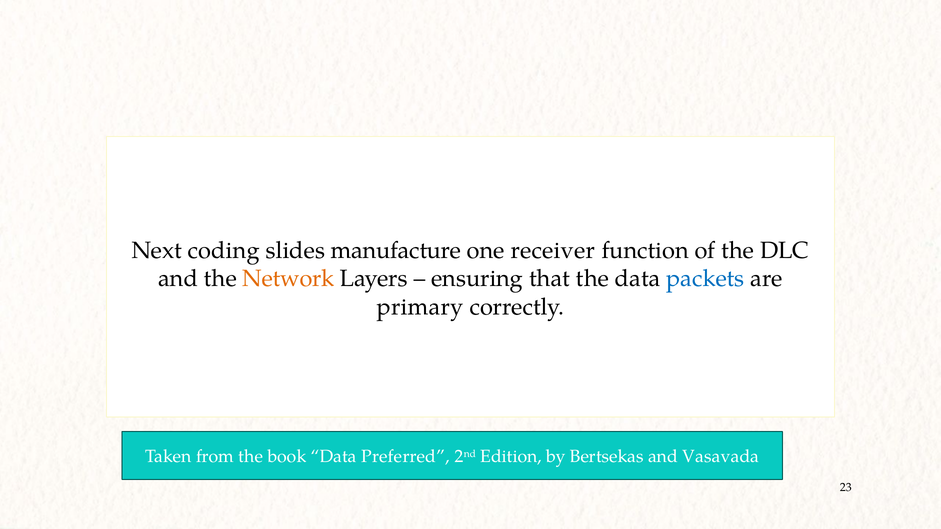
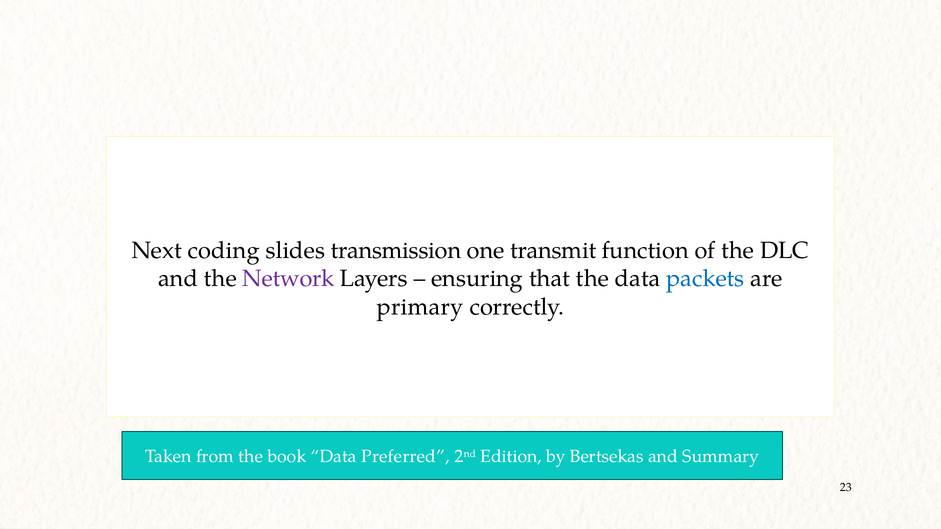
manufacture: manufacture -> transmission (396, 251)
receiver: receiver -> transmit (553, 251)
Network colour: orange -> purple (288, 279)
Vasavada: Vasavada -> Summary (721, 457)
